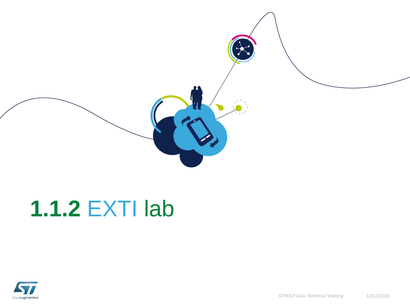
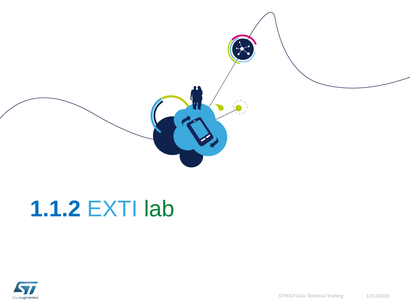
1.1.2 colour: green -> blue (56, 209)
